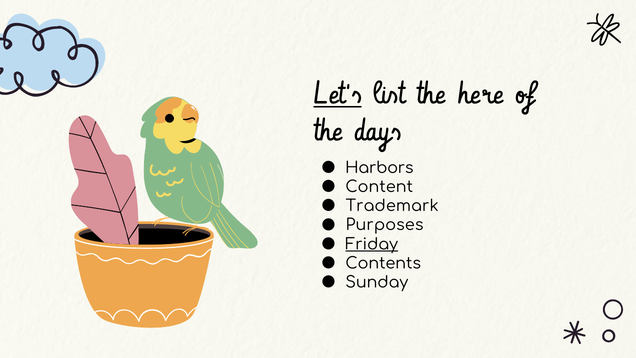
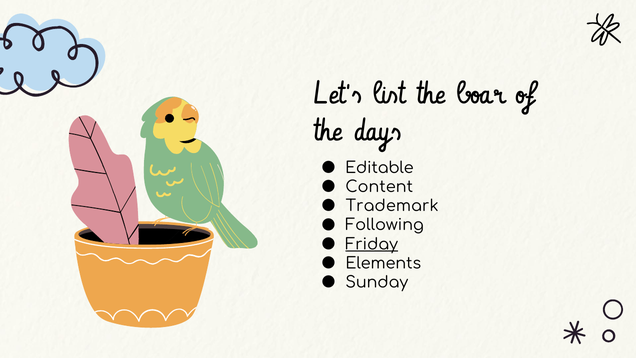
Let's underline: present -> none (338, 93)
here: here -> boar (481, 93)
Harbors: Harbors -> Editable (379, 168)
Purposes: Purposes -> Following (385, 225)
Contents: Contents -> Elements (383, 263)
